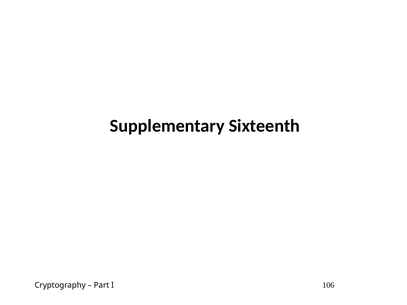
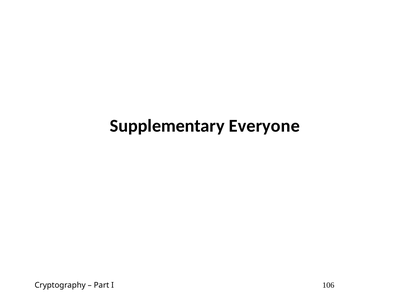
Sixteenth: Sixteenth -> Everyone (264, 126)
